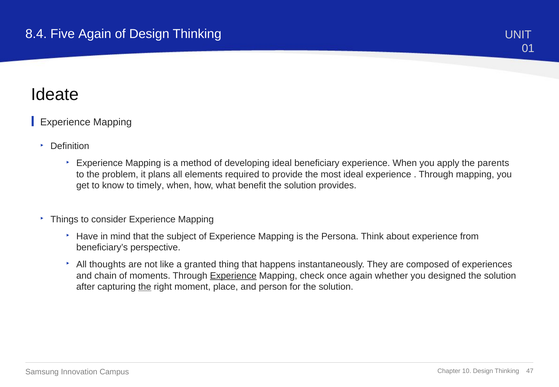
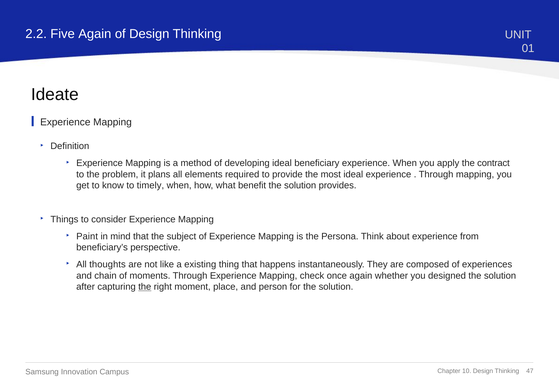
8.4: 8.4 -> 2.2 (36, 34)
parents: parents -> contract (493, 163)
Have: Have -> Paint (87, 236)
granted: granted -> existing (200, 264)
Experience underline: present -> none (233, 276)
